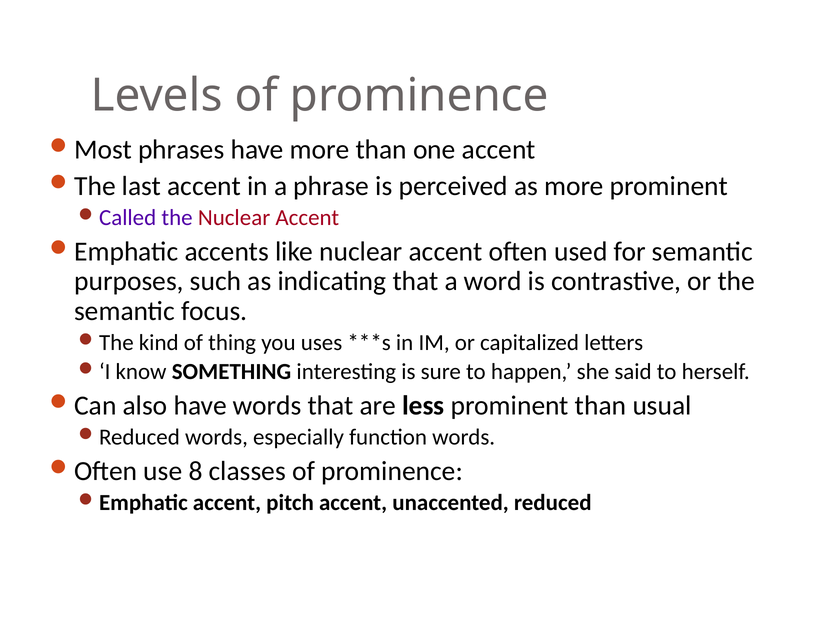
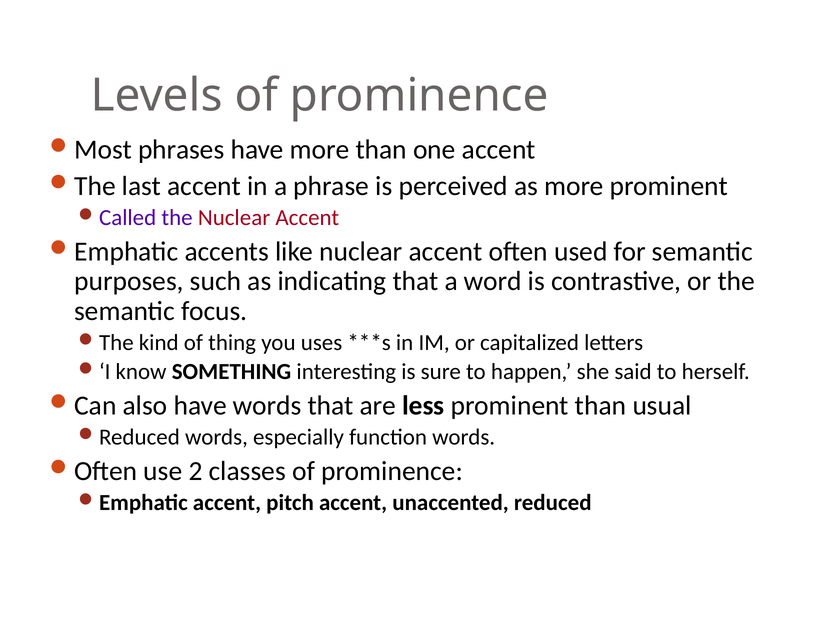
8: 8 -> 2 (196, 471)
